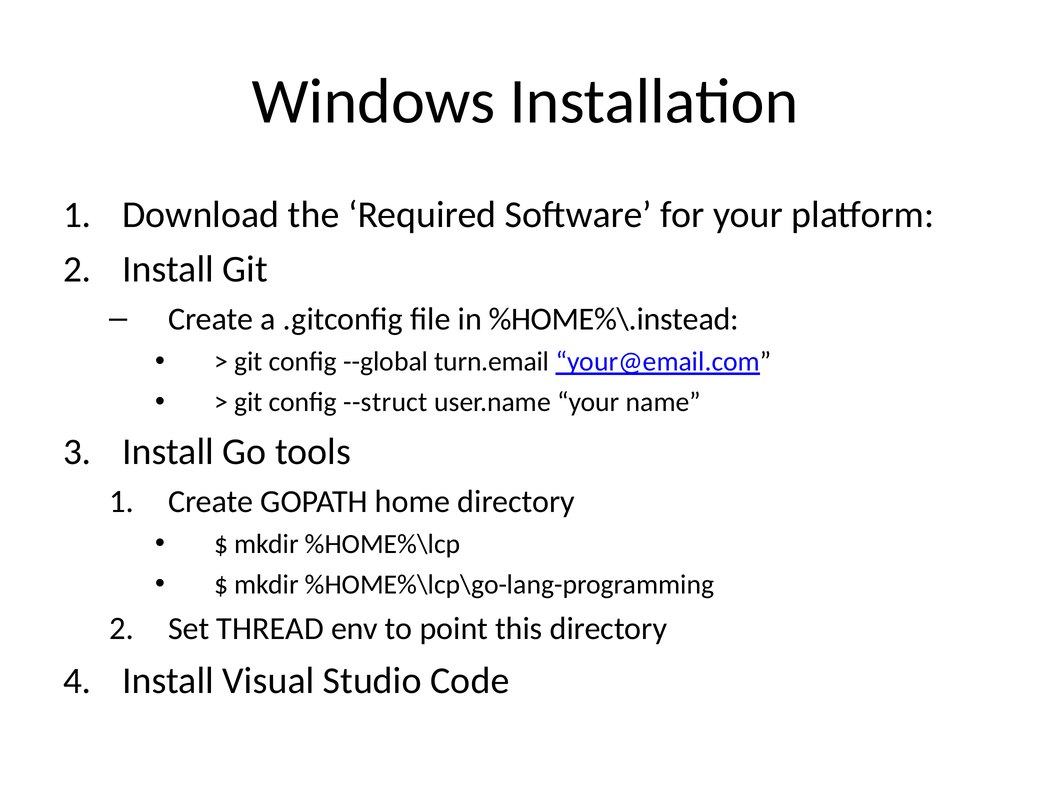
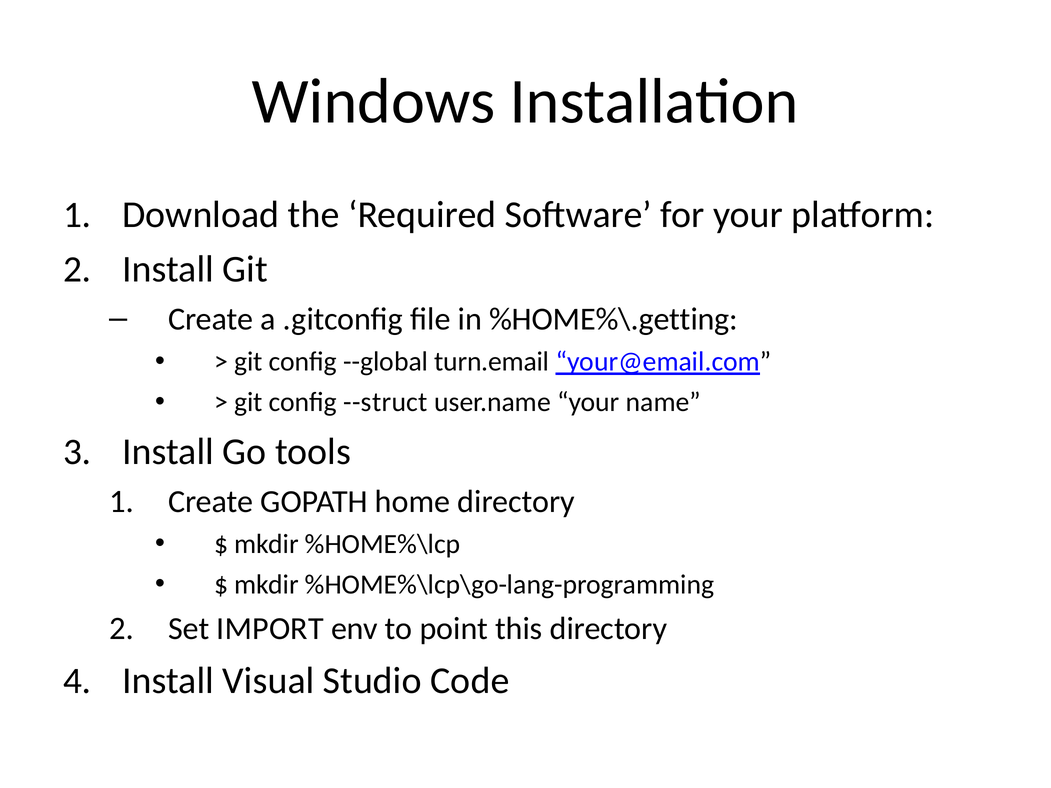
%HOME%\.instead: %HOME%\.instead -> %HOME%\.getting (614, 319)
THREAD: THREAD -> IMPORT (270, 629)
